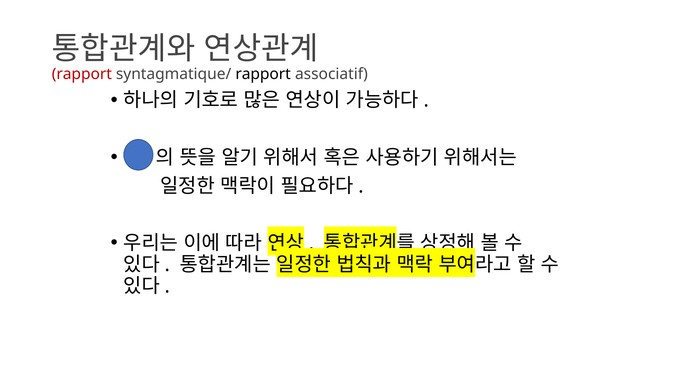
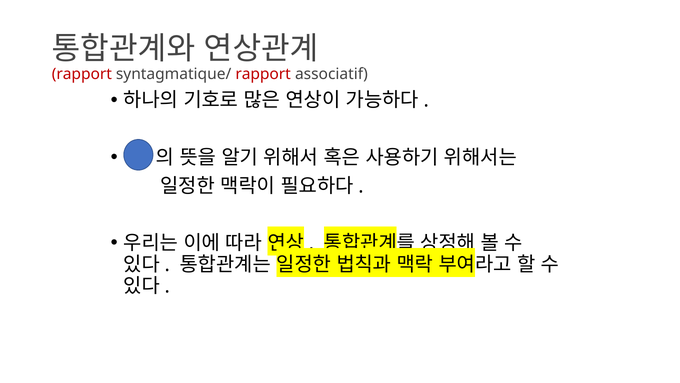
rapport colour: black -> red (263, 74)
